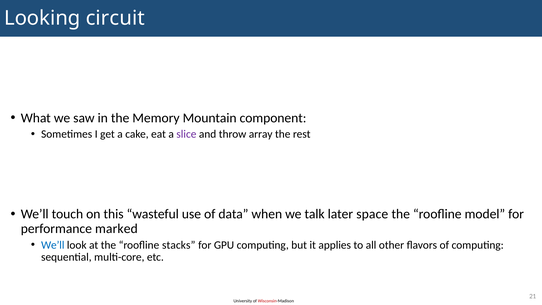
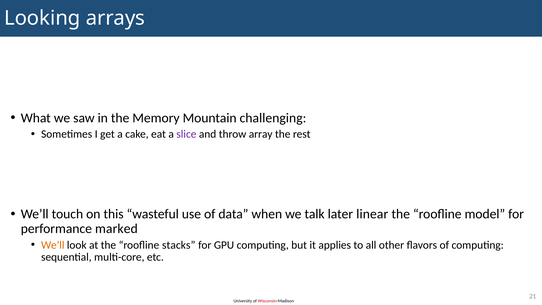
circuit: circuit -> arrays (115, 18)
component: component -> challenging (273, 118)
space: space -> linear (372, 214)
We’ll colour: blue -> orange (53, 245)
